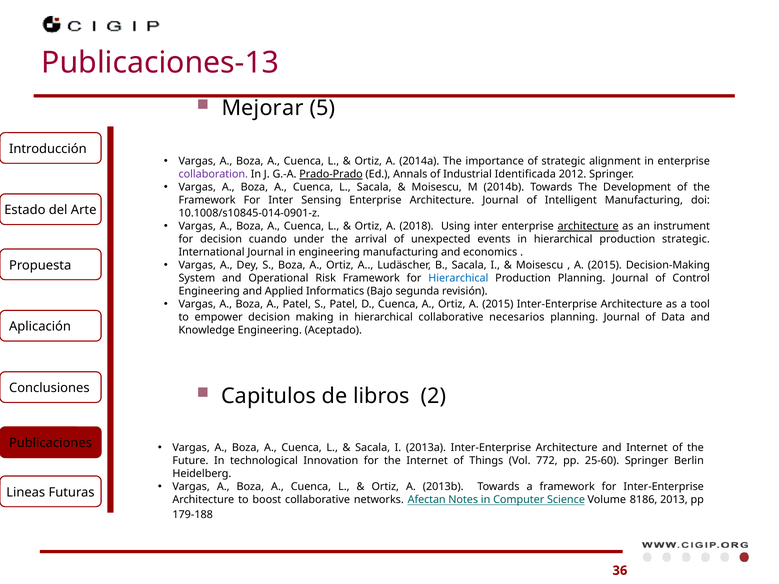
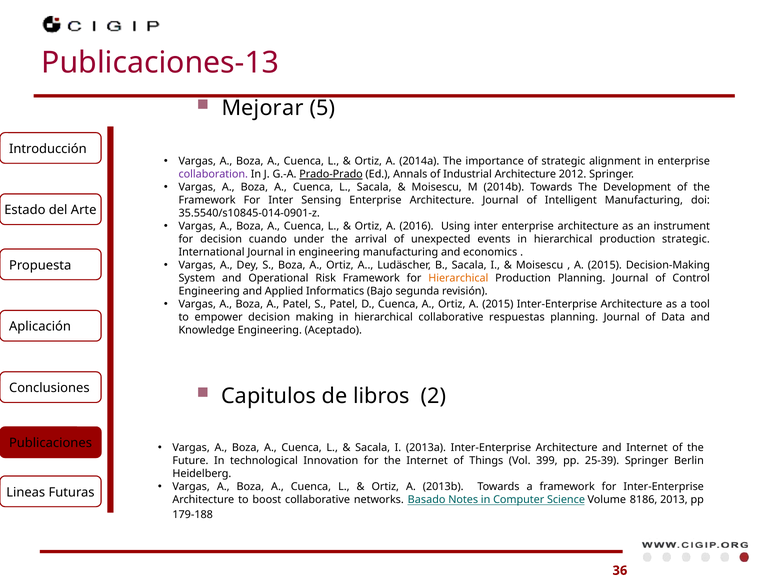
Industrial Identificada: Identificada -> Architecture (525, 174)
10.1008/s10845-014-0901-z: 10.1008/s10845-014-0901-z -> 35.5540/s10845-014-0901-z (249, 213)
2018: 2018 -> 2016 (417, 226)
architecture underline: present -> none (588, 226)
Hierarchical colour: blue -> orange (458, 278)
necesarios: necesarios -> respuestas (517, 317)
772: 772 -> 399 (547, 461)
25-60: 25-60 -> 25-39 (602, 461)
Afectan: Afectan -> Basado (427, 500)
